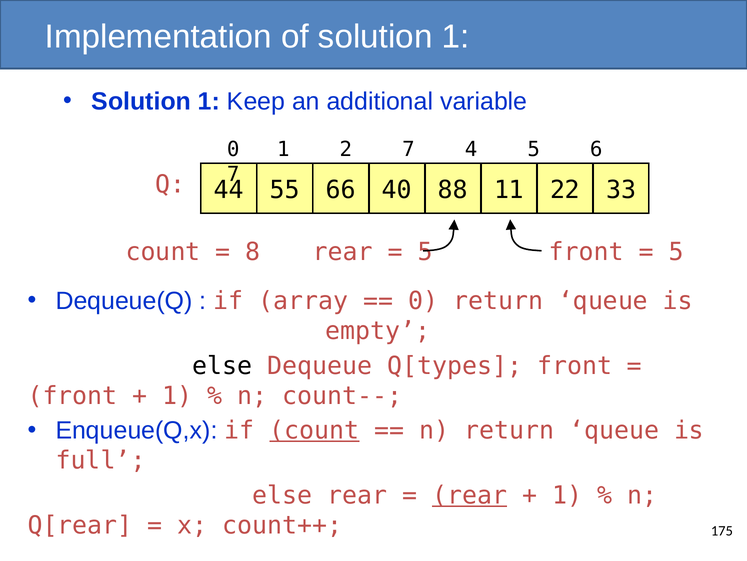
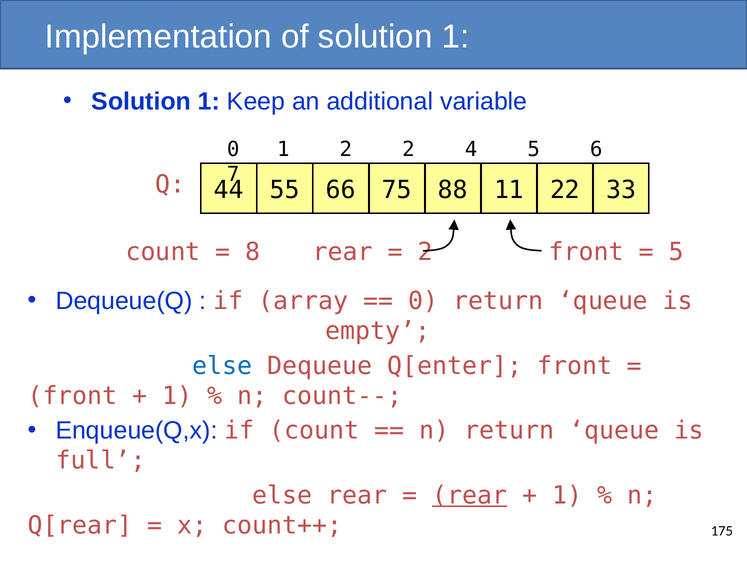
2 7: 7 -> 2 (408, 149)
40: 40 -> 75 (397, 190)
5: 5 -> 2 (425, 252)
else colour: black -> blue (222, 365)
Q[types: Q[types -> Q[enter (455, 365)
count underline: present -> none (314, 430)
